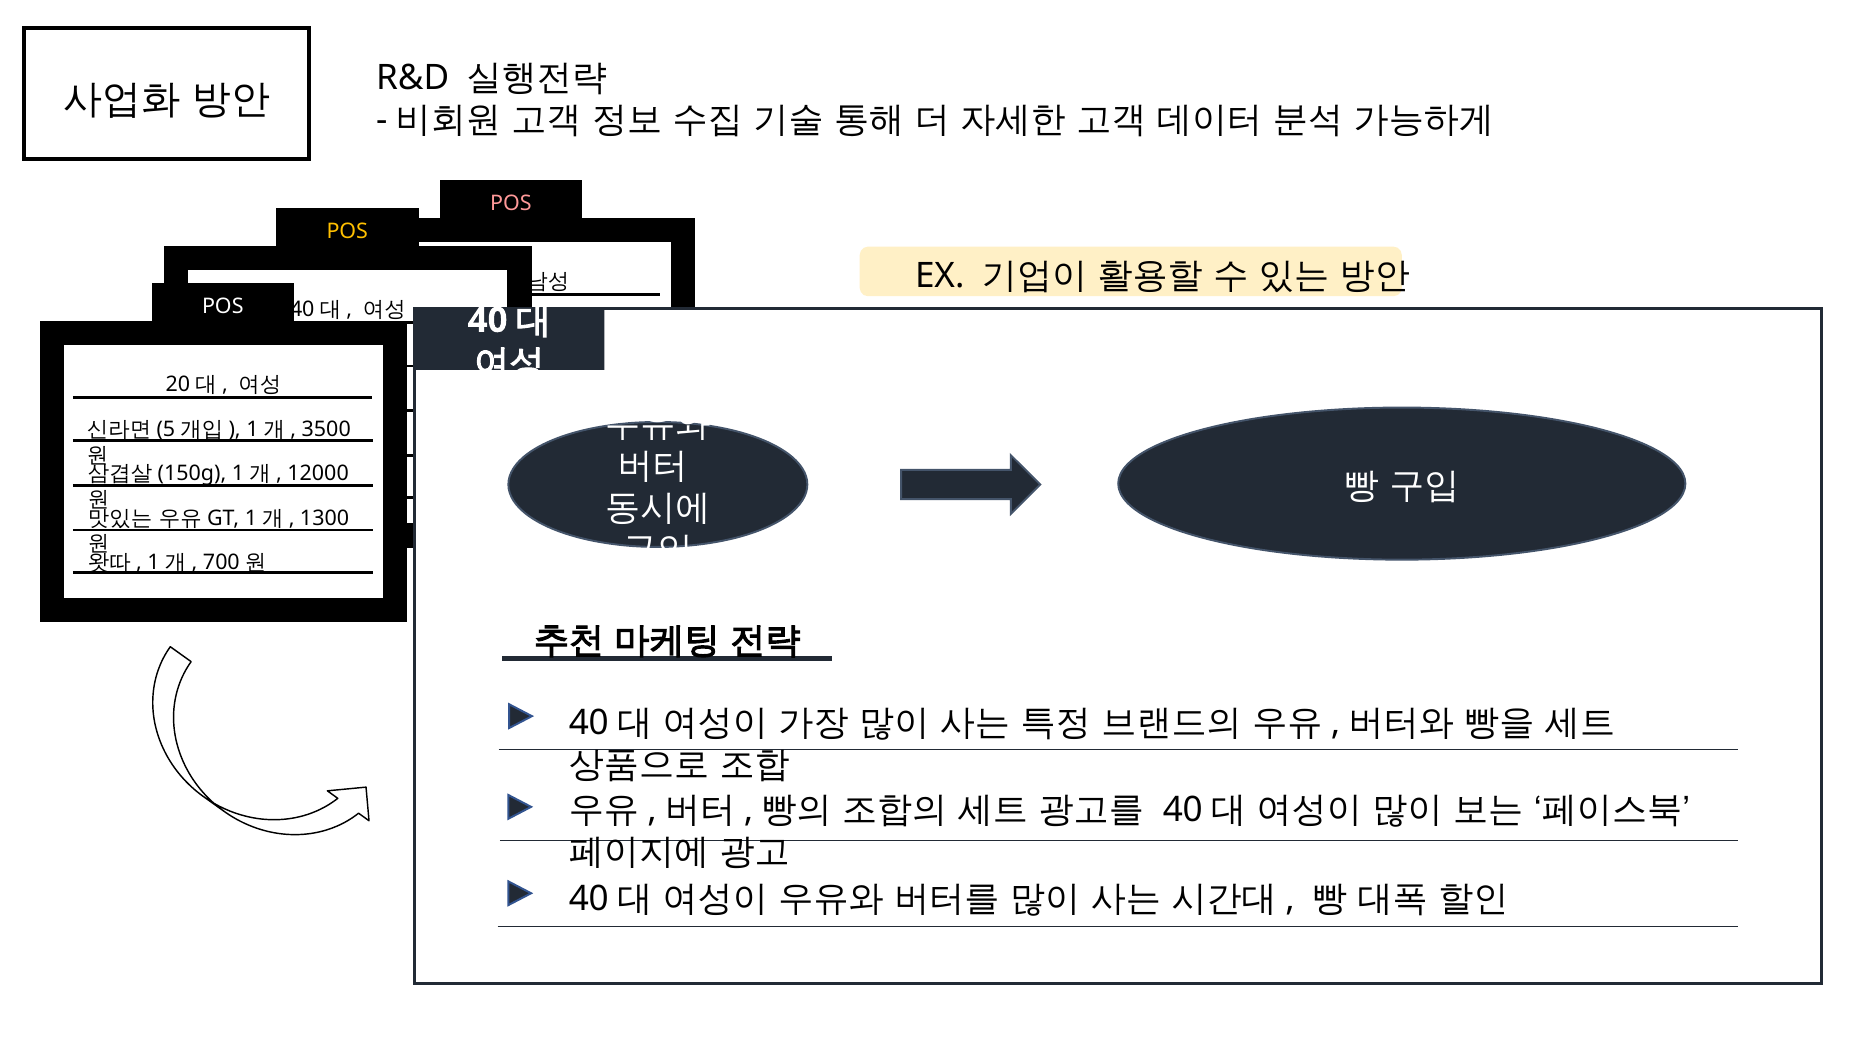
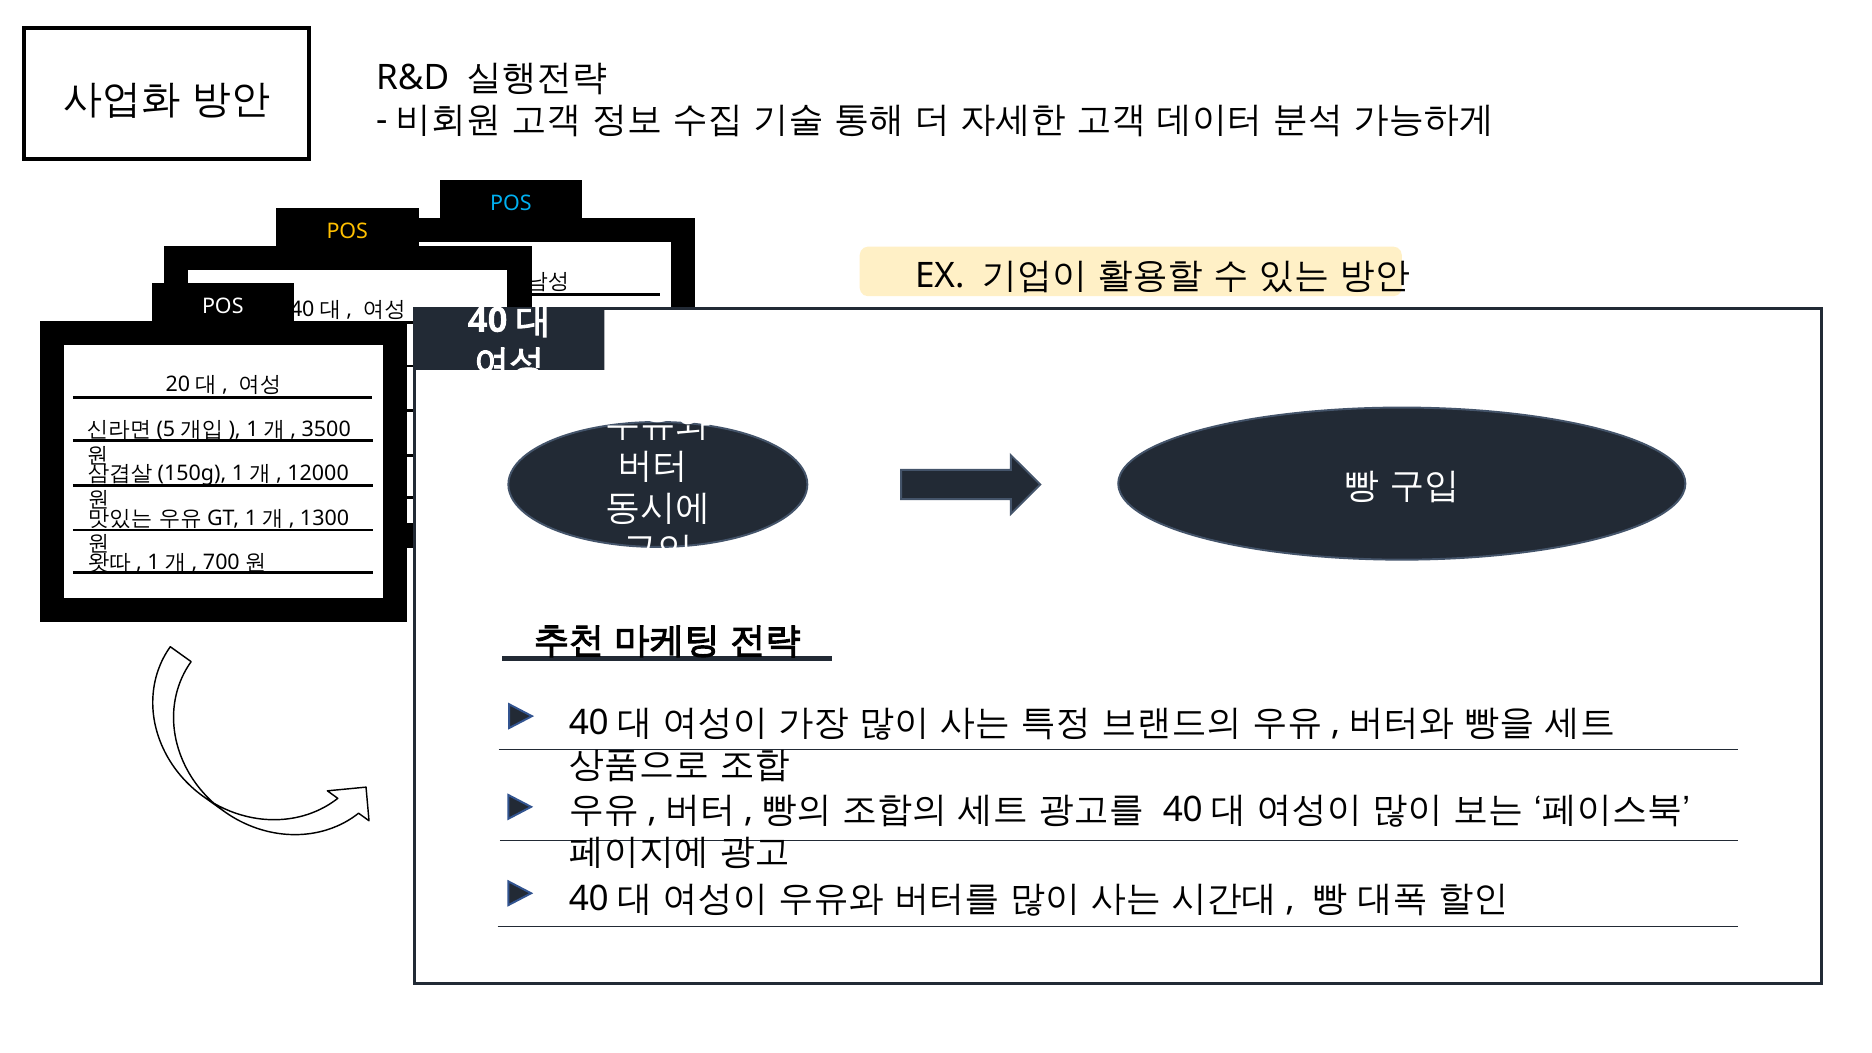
POS colour: pink -> light blue (511, 203)
